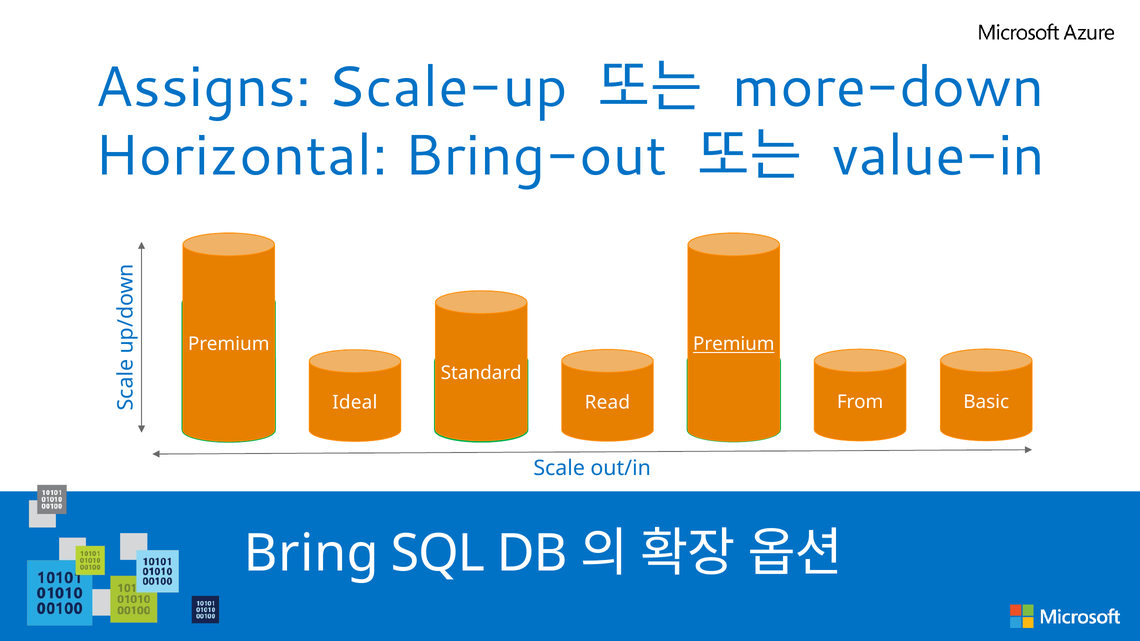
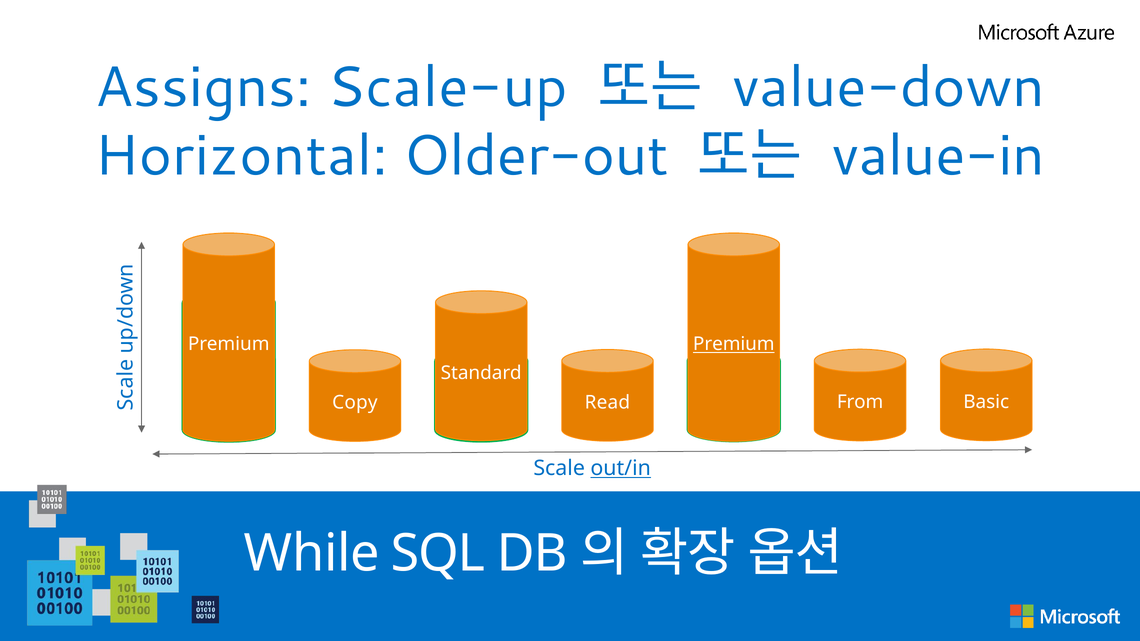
more-down: more-down -> value-down (889, 88)
Bring-out: Bring-out -> Older-out (536, 156)
Ideal: Ideal -> Copy (355, 403)
out/in underline: none -> present (621, 468)
Bring: Bring -> While (312, 554)
